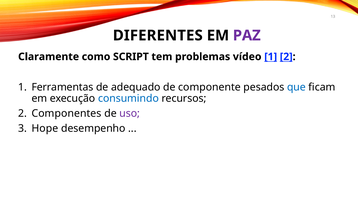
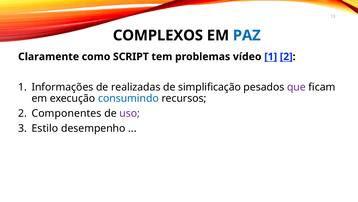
DIFERENTES: DIFERENTES -> COMPLEXOS (158, 35)
PAZ colour: purple -> blue (247, 35)
Ferramentas: Ferramentas -> Informações (62, 87)
adequado: adequado -> realizadas (136, 87)
componente: componente -> simplificação (210, 87)
que colour: blue -> purple (296, 87)
Hope: Hope -> Estilo (45, 128)
